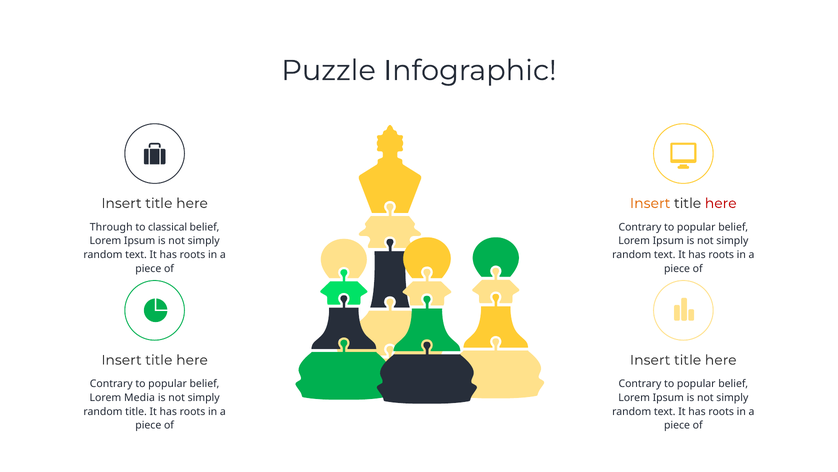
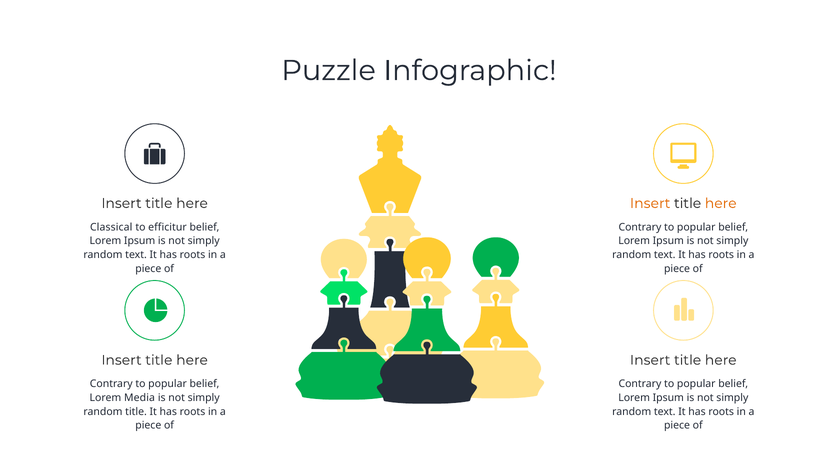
here colour: red -> orange (721, 203)
Through: Through -> Classical (111, 227)
classical: classical -> efficitur (168, 227)
